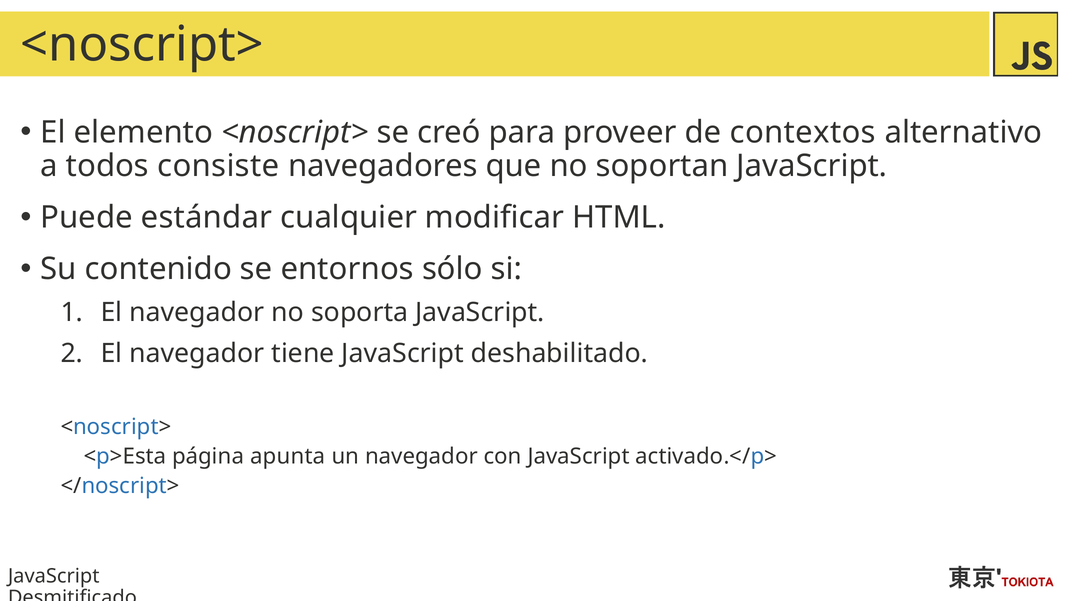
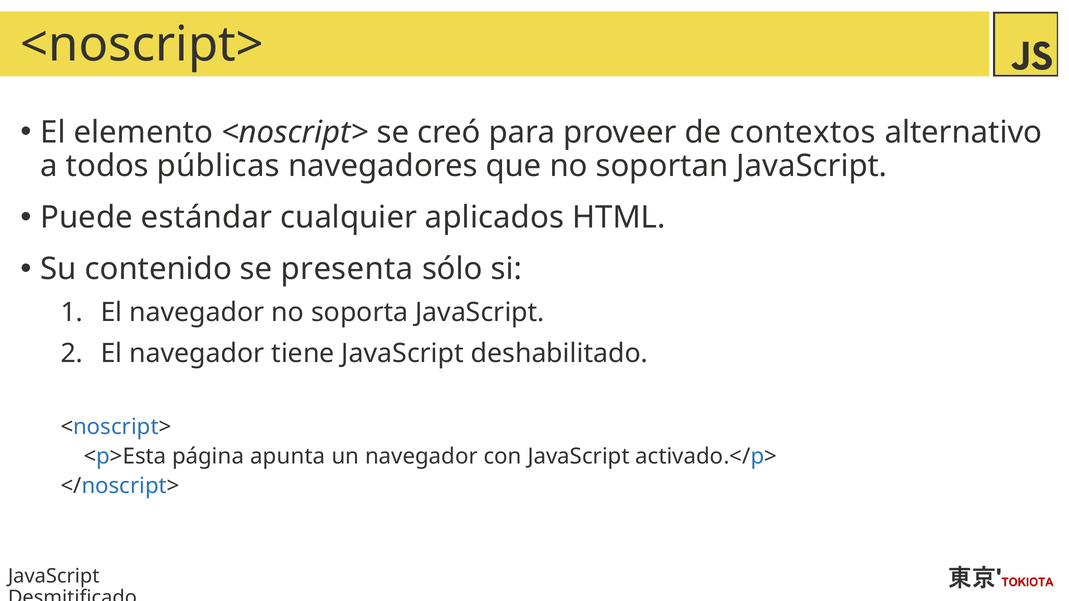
consiste: consiste -> públicas (218, 166)
modificar: modificar -> aplicados (494, 218)
entornos: entornos -> presenta (347, 269)
